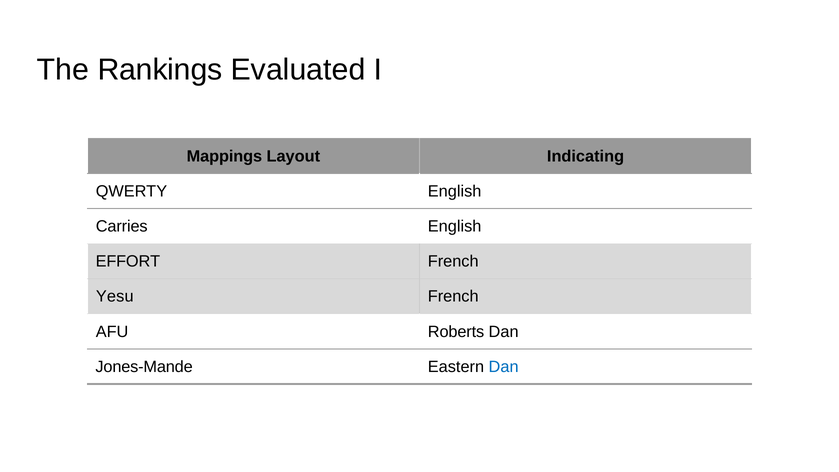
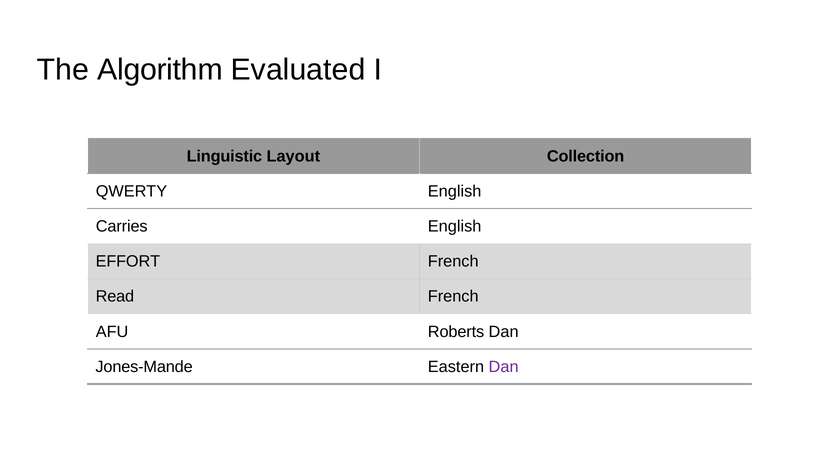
Rankings: Rankings -> Algorithm (160, 70)
Mappings: Mappings -> Linguistic (224, 156)
Indicating: Indicating -> Collection (586, 156)
Yesu: Yesu -> Read (115, 297)
Dan colour: blue -> purple (504, 367)
